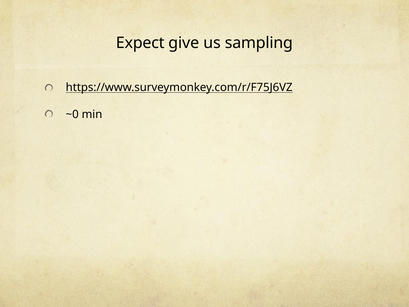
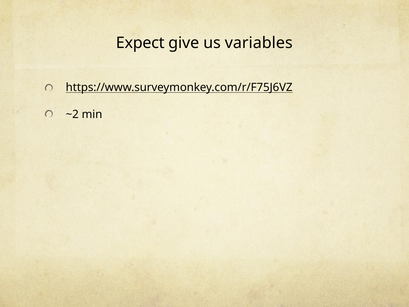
sampling: sampling -> variables (259, 43)
~0: ~0 -> ~2 (72, 114)
